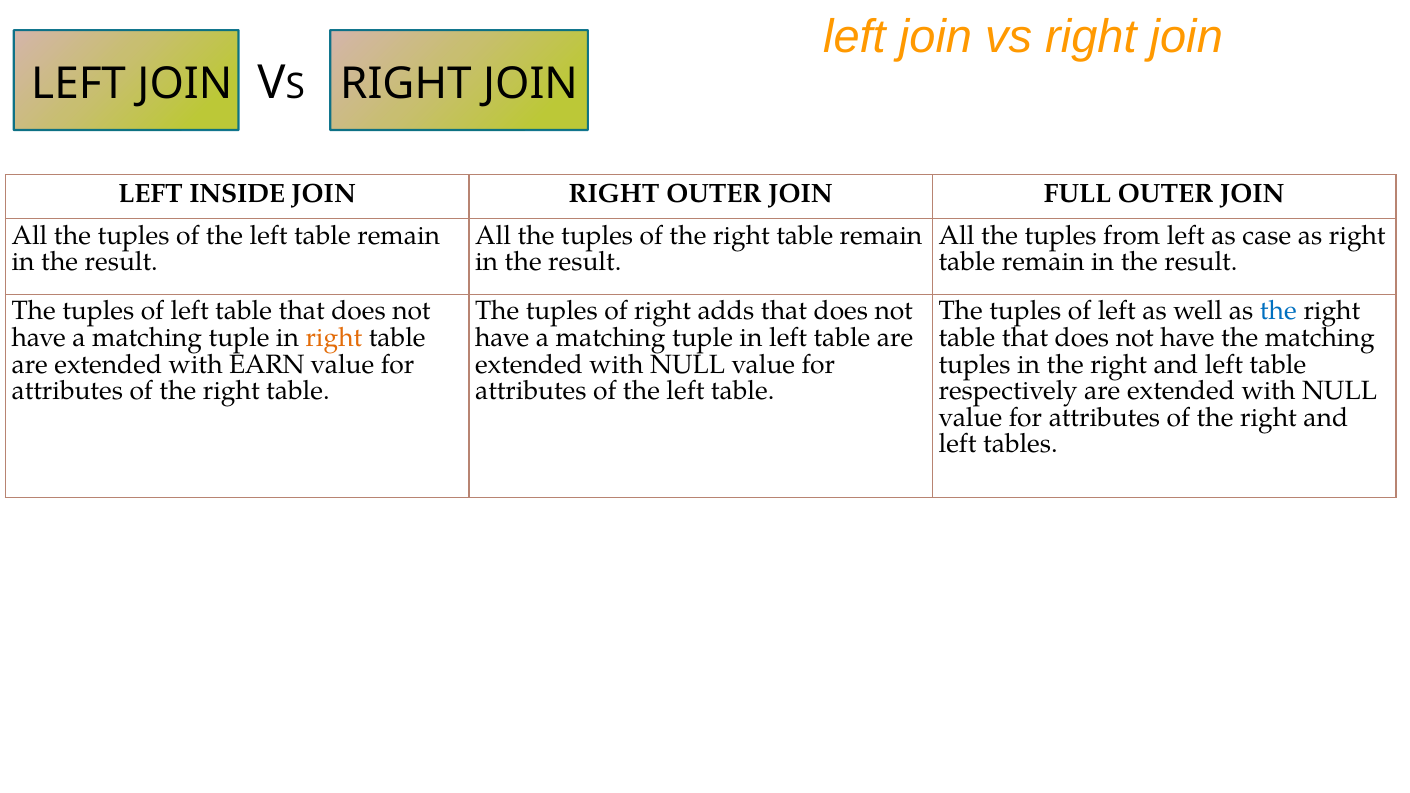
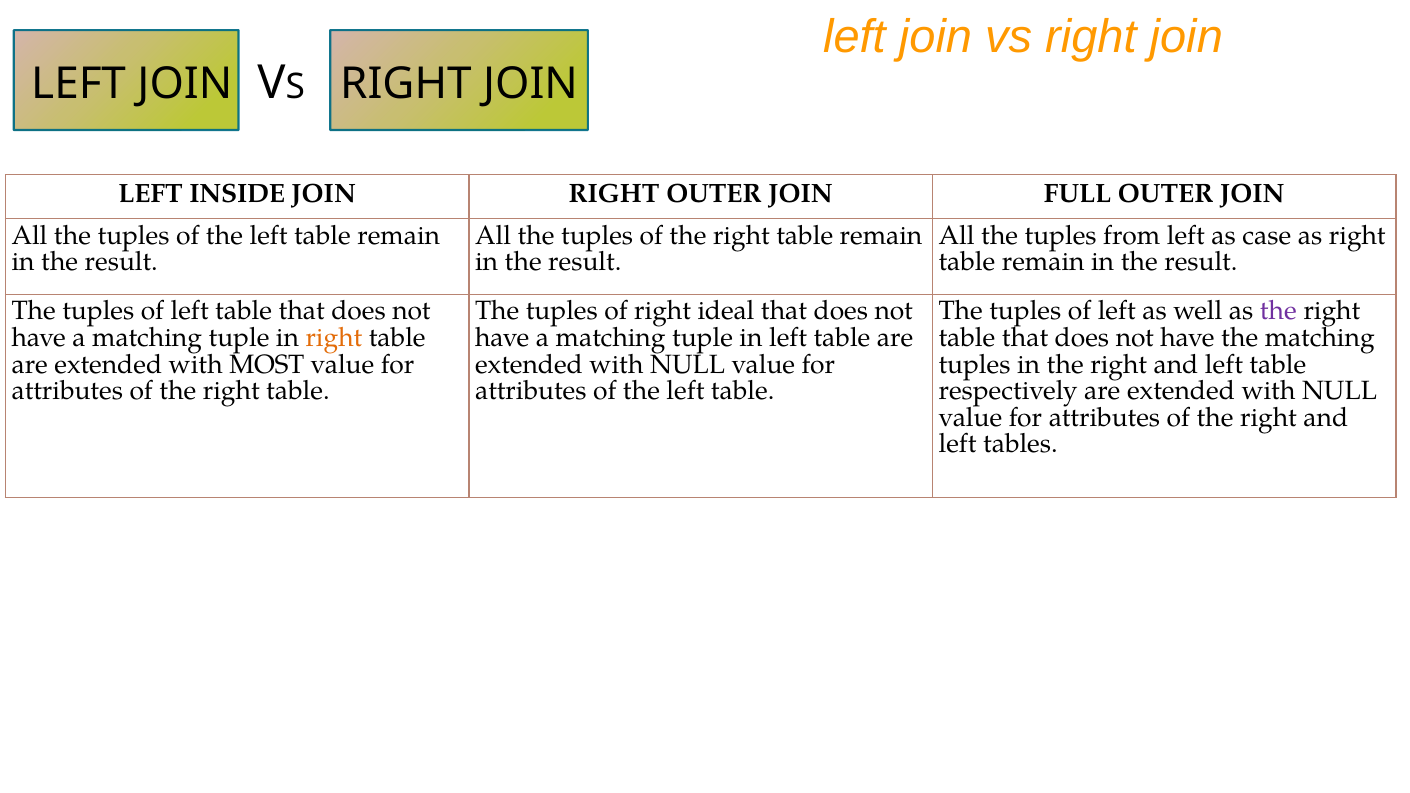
adds: adds -> ideal (726, 311)
the colour: blue -> purple (1278, 311)
EARN: EARN -> MOST (267, 364)
